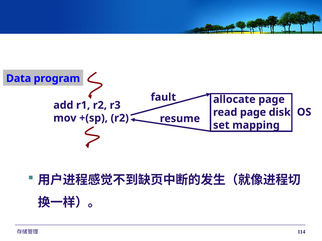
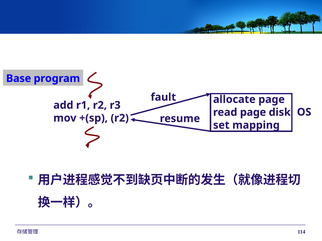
Data: Data -> Base (19, 79)
